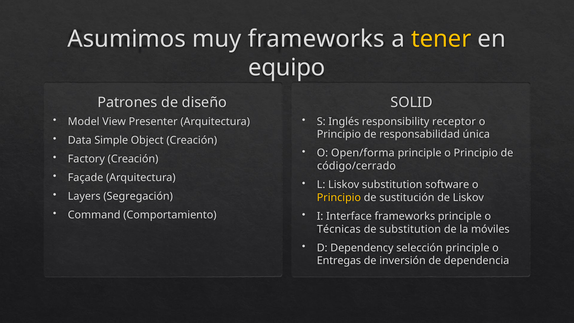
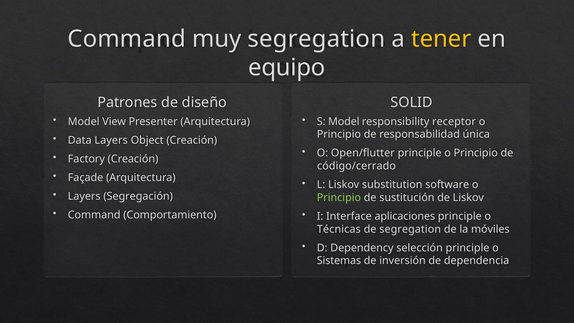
Asumimos: Asumimos -> Command (127, 39)
muy frameworks: frameworks -> segregation (316, 39)
S Inglés: Inglés -> Model (344, 121)
Data Simple: Simple -> Layers (111, 140)
Open/forma: Open/forma -> Open/flutter (363, 153)
Principio colour: yellow -> light green (339, 197)
Interface frameworks: frameworks -> aplicaciones (405, 216)
de substitution: substitution -> segregation (410, 229)
Entregas: Entregas -> Sistemas (339, 261)
